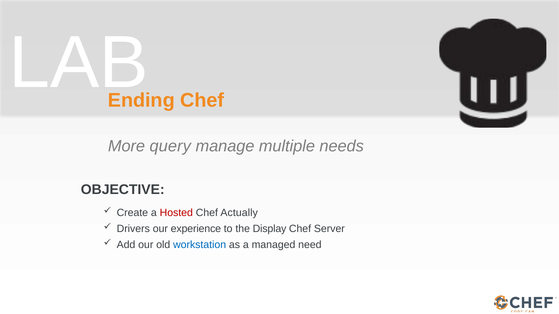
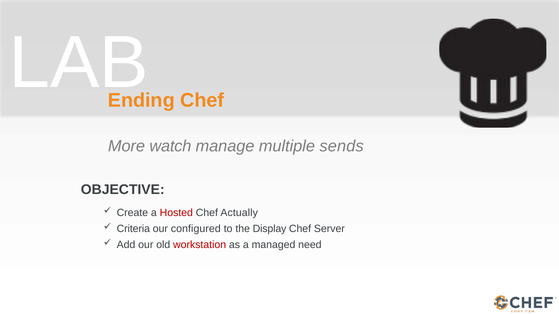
query: query -> watch (170, 146)
needs: needs -> sends (342, 146)
Drivers: Drivers -> Criteria (133, 229)
experience: experience -> configured (196, 229)
workstation colour: blue -> red (200, 245)
